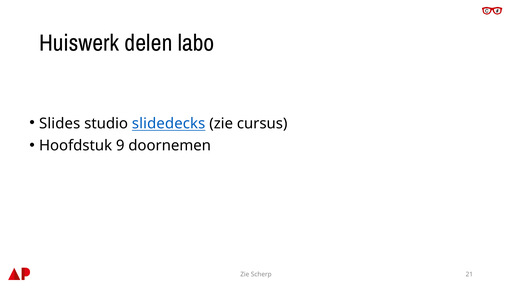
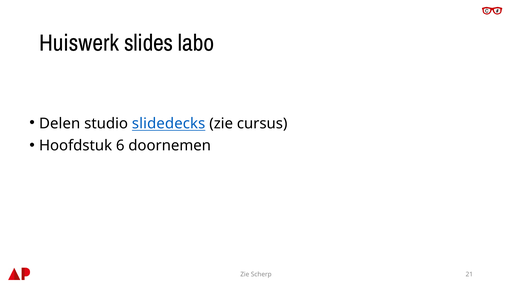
delen: delen -> slides (149, 43)
Slides: Slides -> Delen (60, 124)
9: 9 -> 6 (120, 145)
